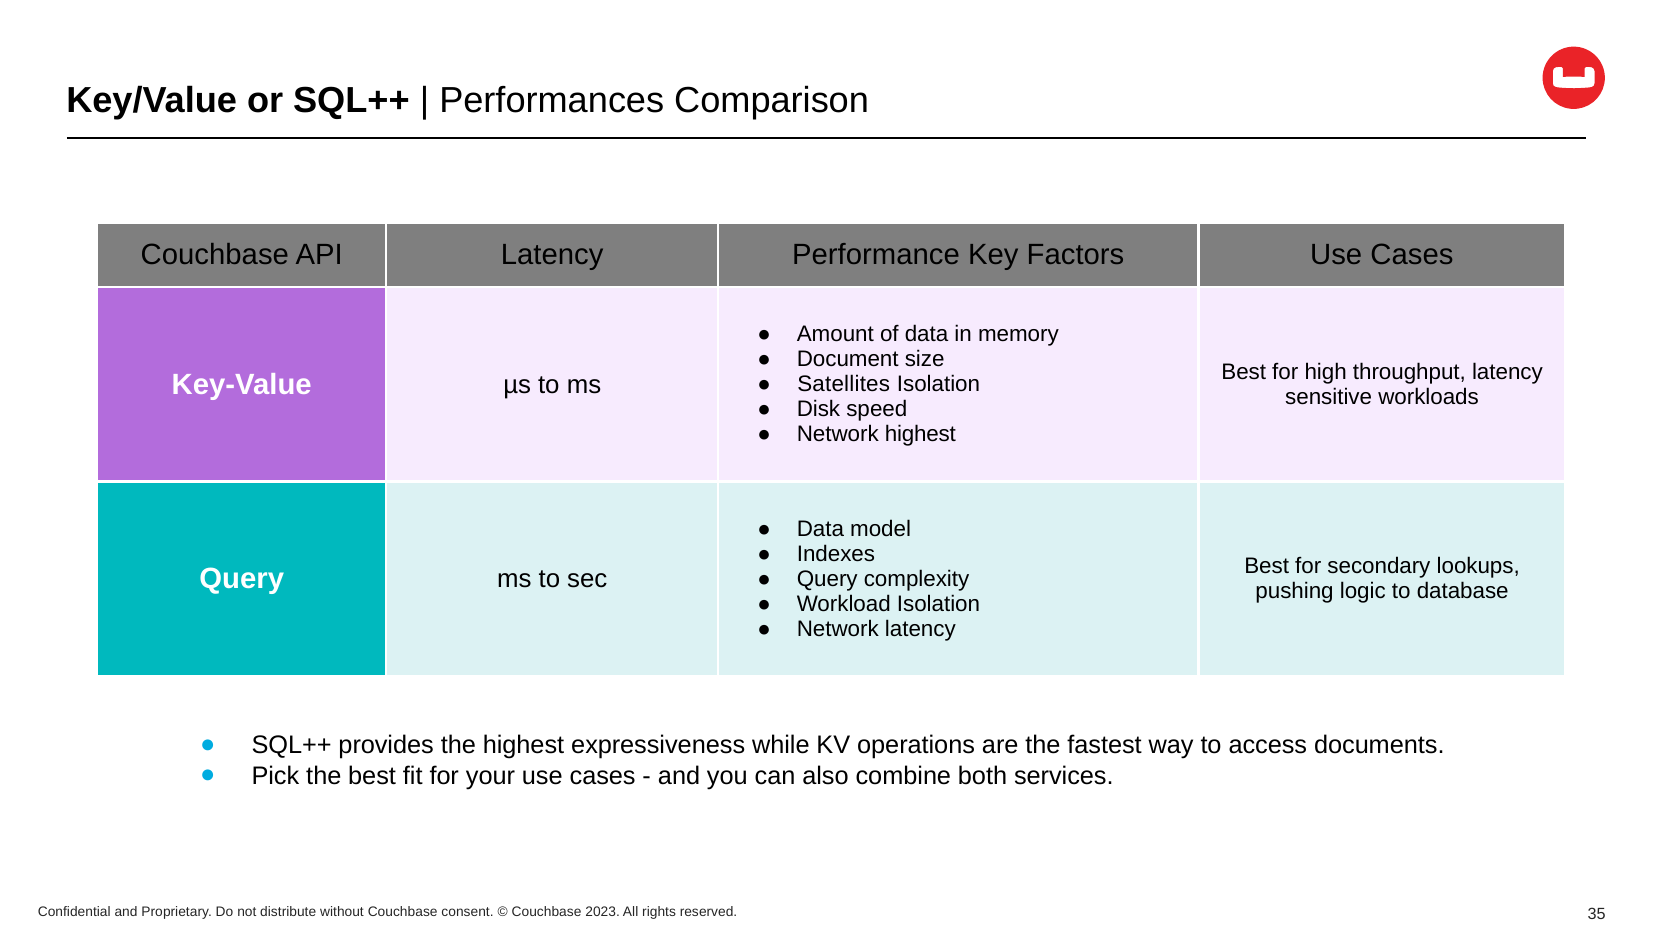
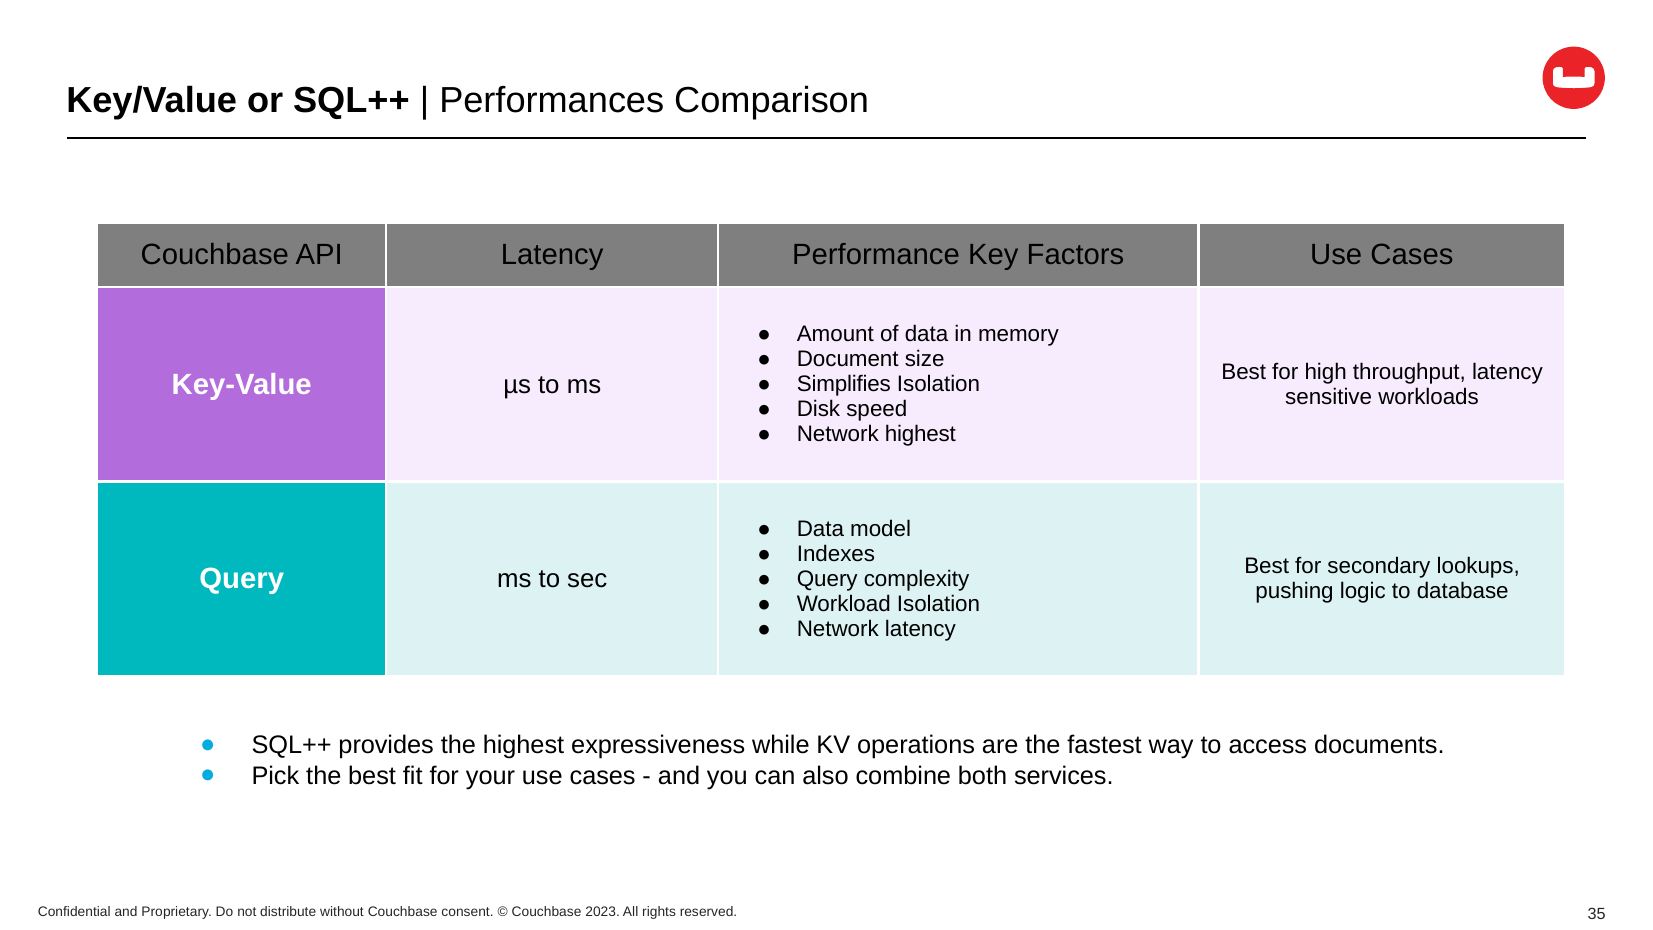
Satellites: Satellites -> Simplifies (844, 384)
